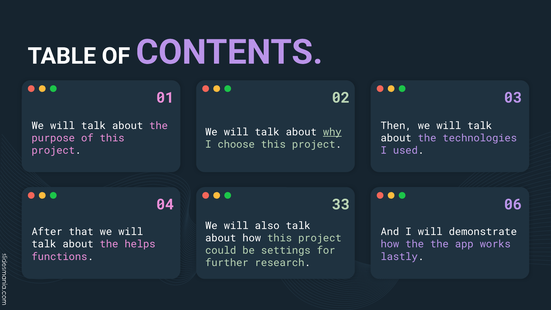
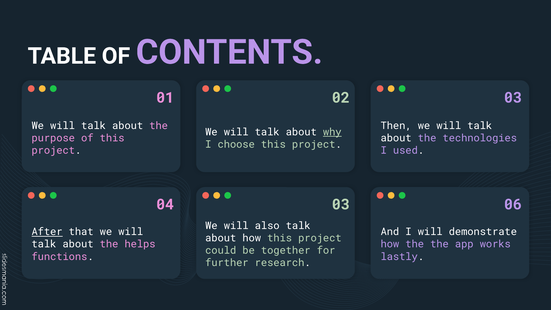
04 33: 33 -> 03 (341, 204)
After underline: none -> present (47, 232)
settings: settings -> together (286, 250)
